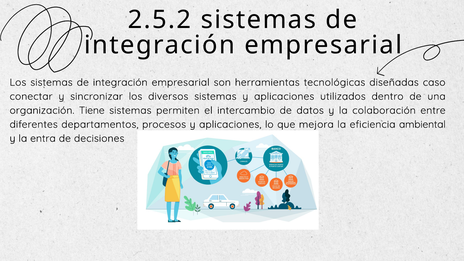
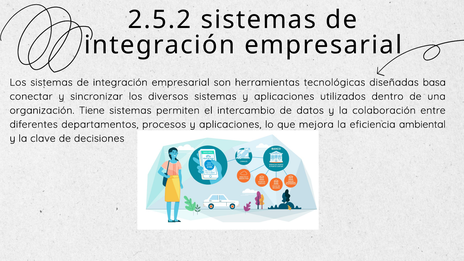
caso: caso -> basa (434, 82)
entra: entra -> clave (43, 138)
